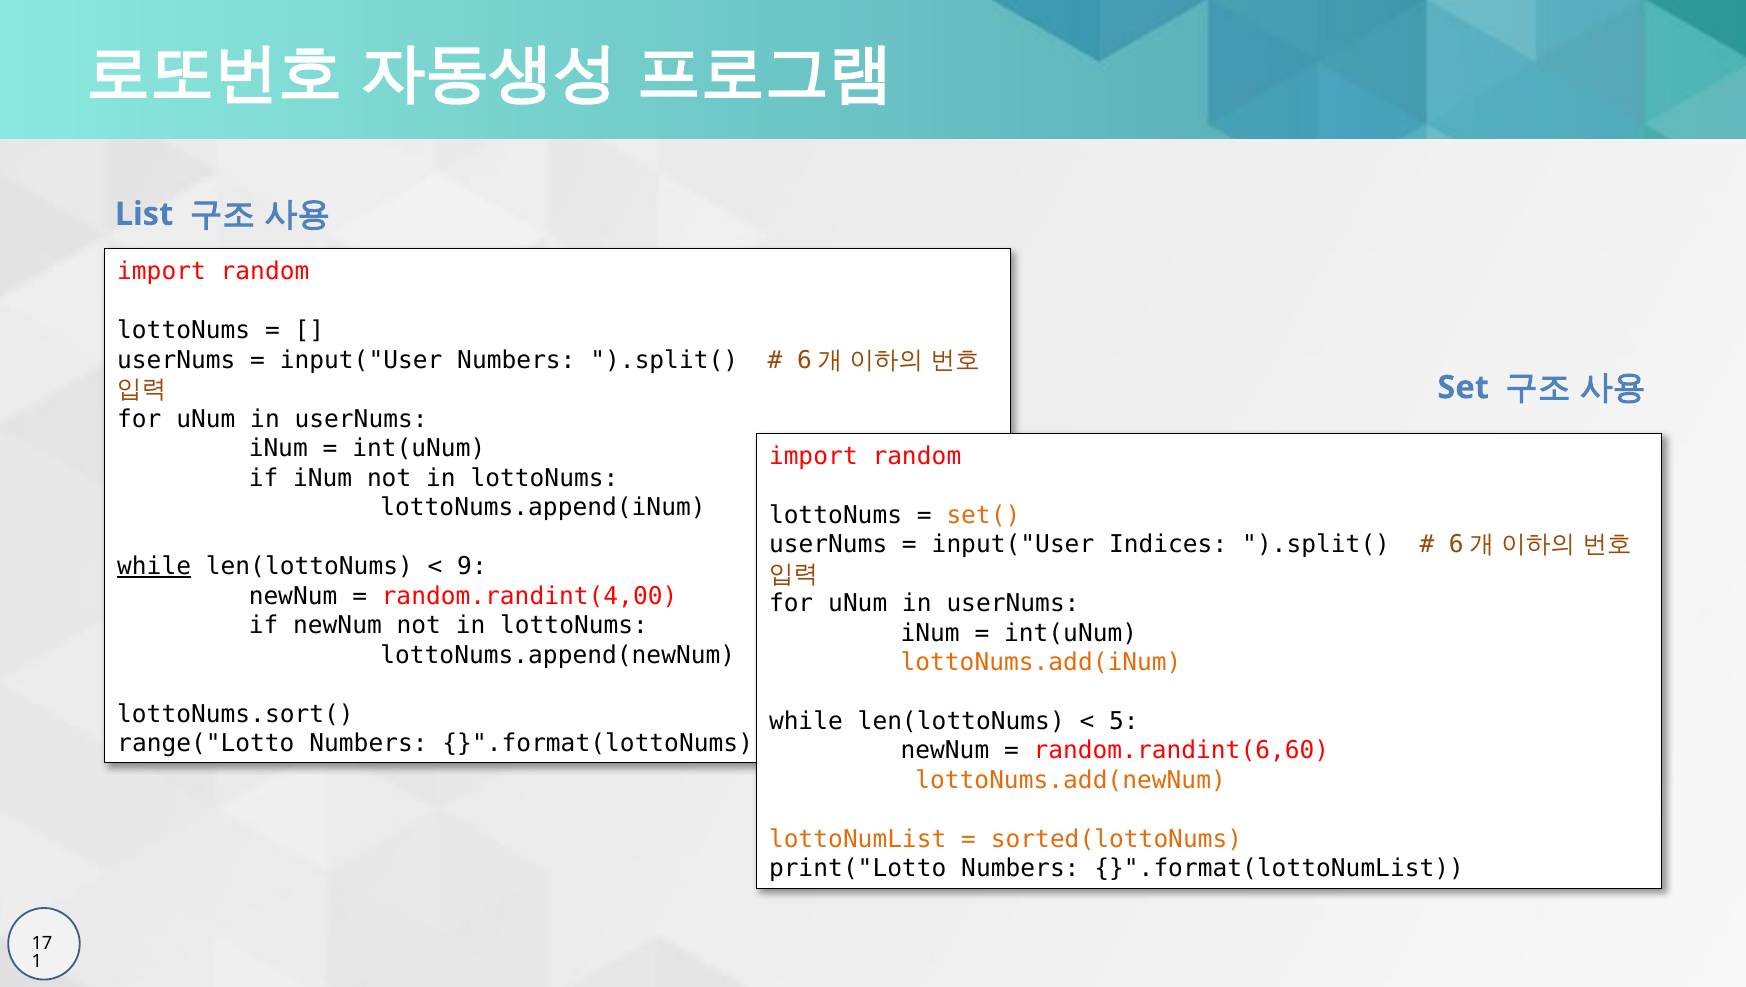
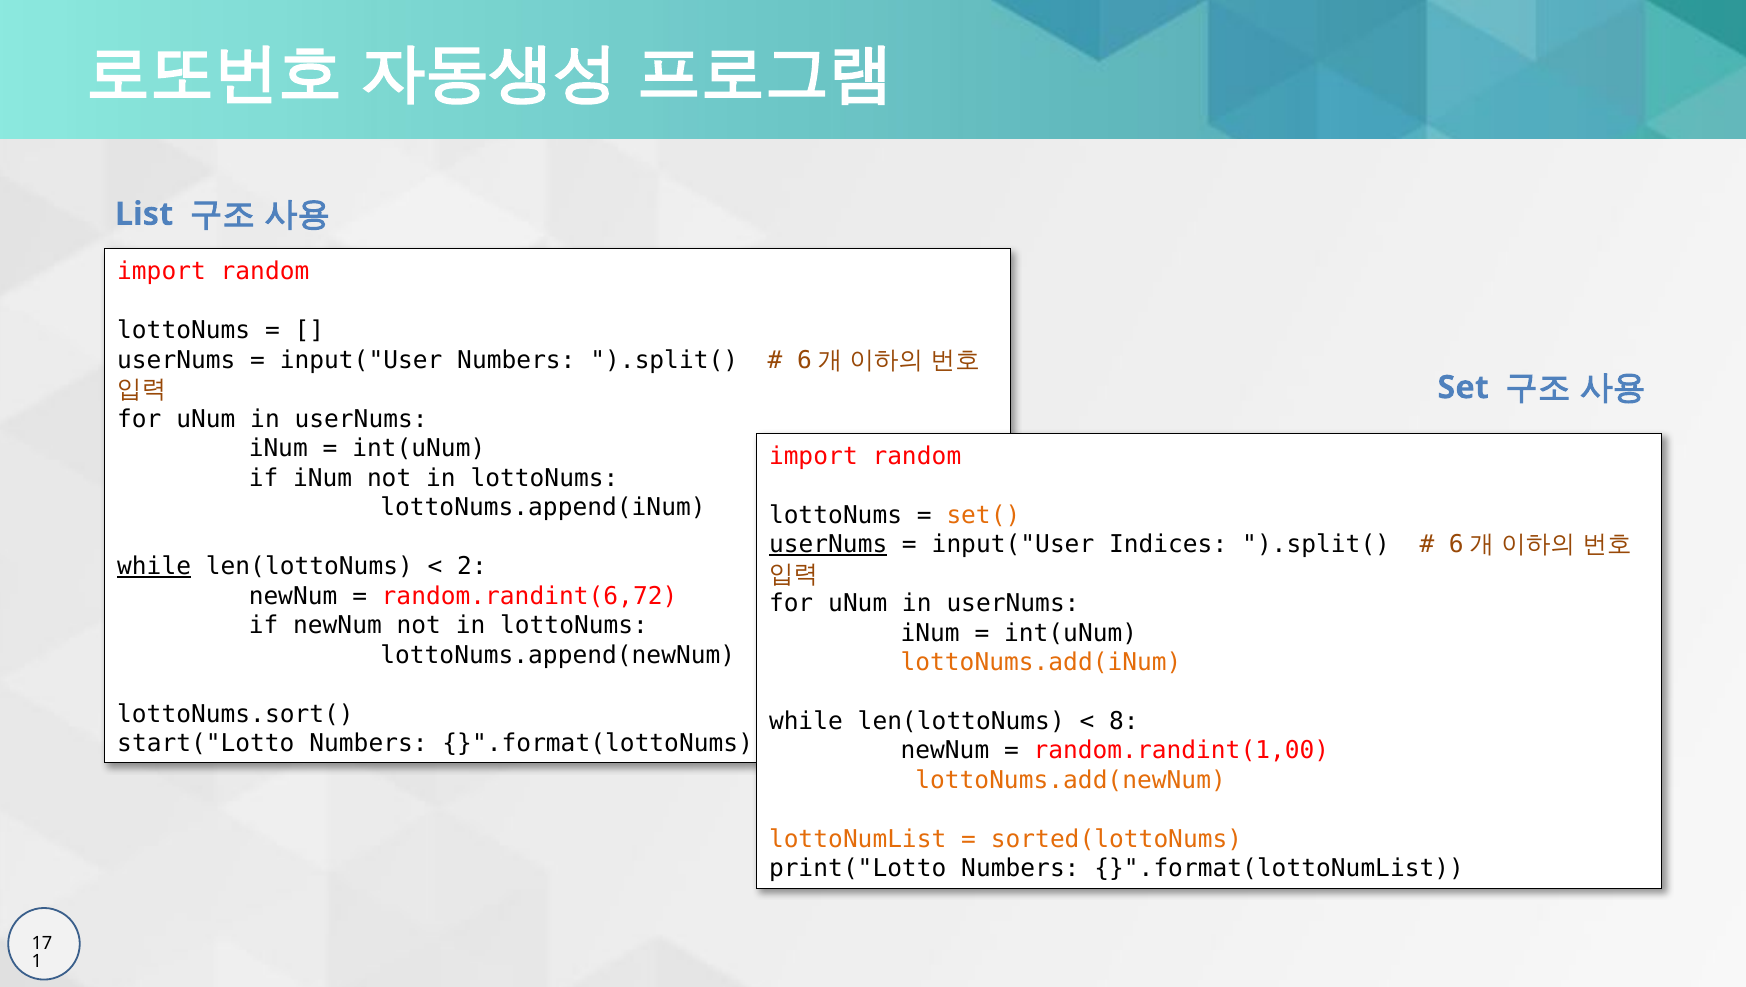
userNums underline: none -> present (828, 544)
9: 9 -> 2 (472, 567)
random.randint(4,00: random.randint(4,00 -> random.randint(6,72 (530, 596)
5: 5 -> 8 (1124, 721)
range("Lotto: range("Lotto -> start("Lotto (206, 743)
random.randint(6,60: random.randint(6,60 -> random.randint(1,00 (1181, 751)
